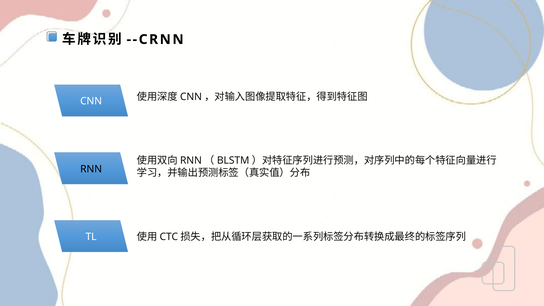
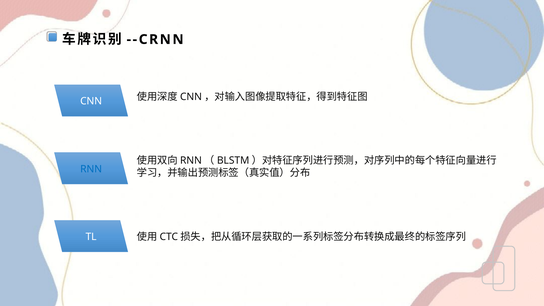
RNN colour: black -> blue (91, 169)
